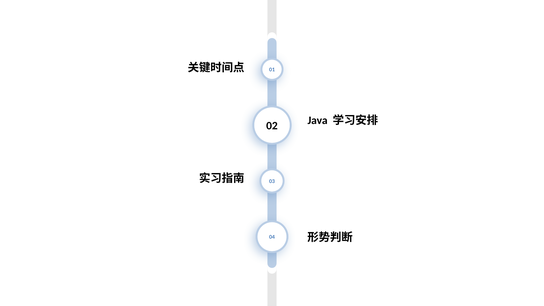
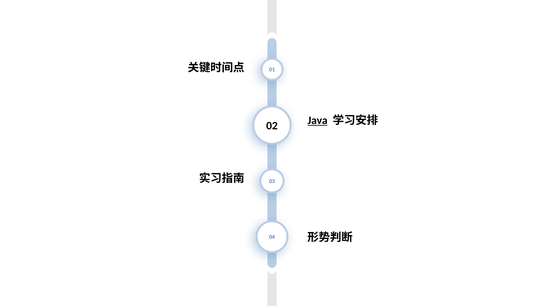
Java underline: none -> present (318, 120)
